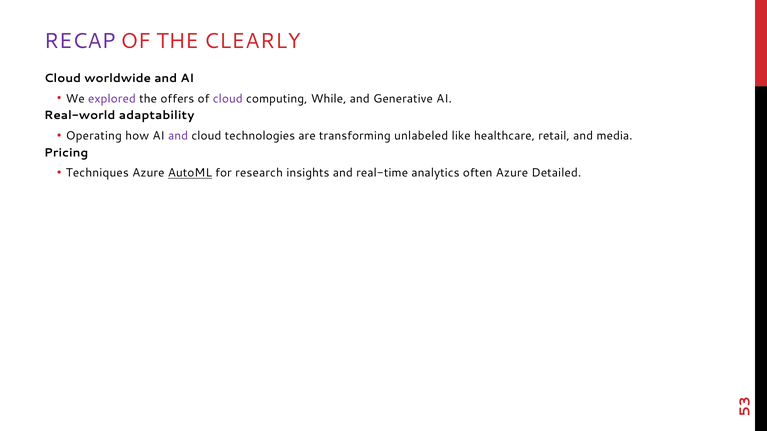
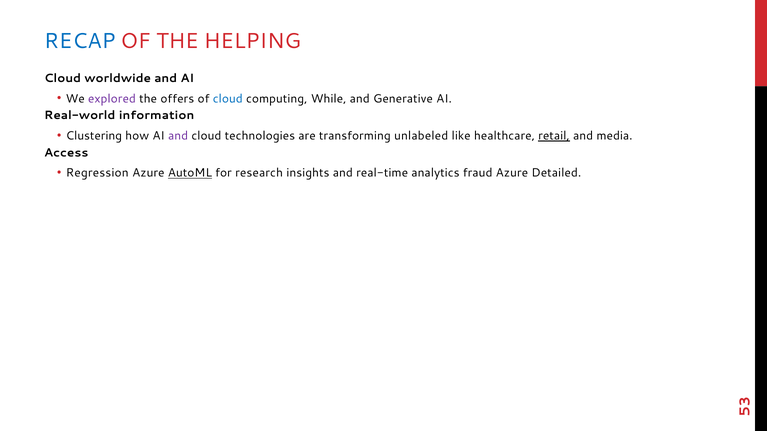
RECAP colour: purple -> blue (80, 41)
CLEARLY: CLEARLY -> HELPING (252, 41)
cloud colour: purple -> blue (228, 99)
adaptability: adaptability -> information (157, 116)
Operating: Operating -> Clustering (94, 136)
retail underline: none -> present (554, 136)
Pricing: Pricing -> Access (66, 153)
Techniques: Techniques -> Regression (97, 173)
often: often -> fraud (478, 173)
